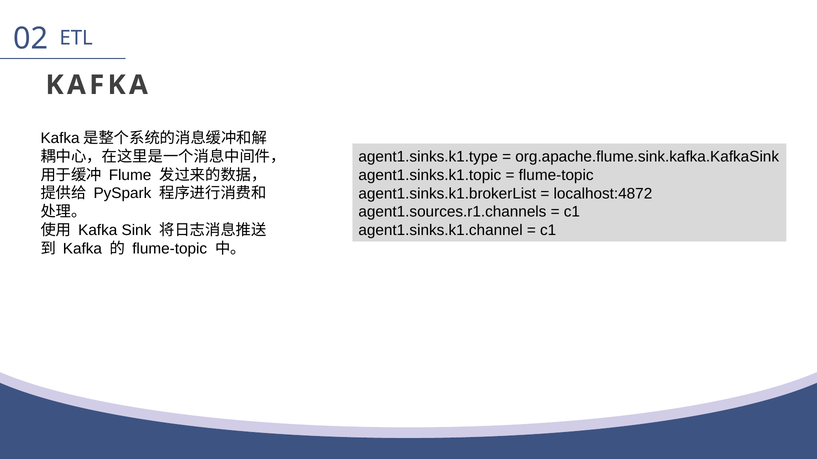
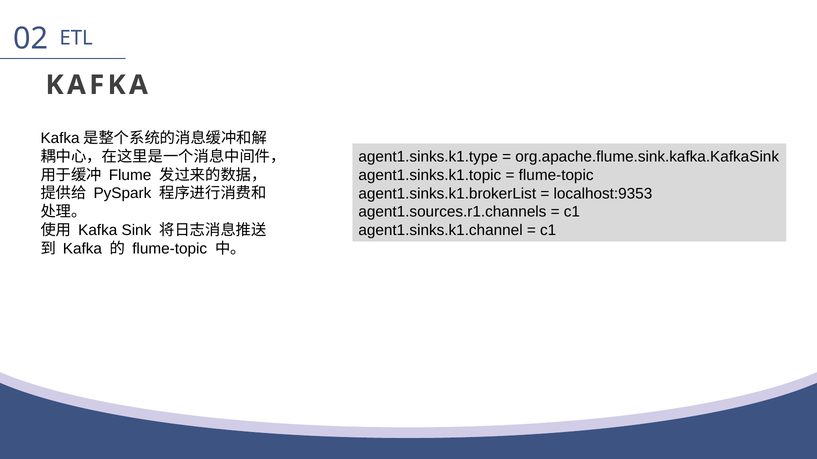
localhost:4872: localhost:4872 -> localhost:9353 (603, 194)
